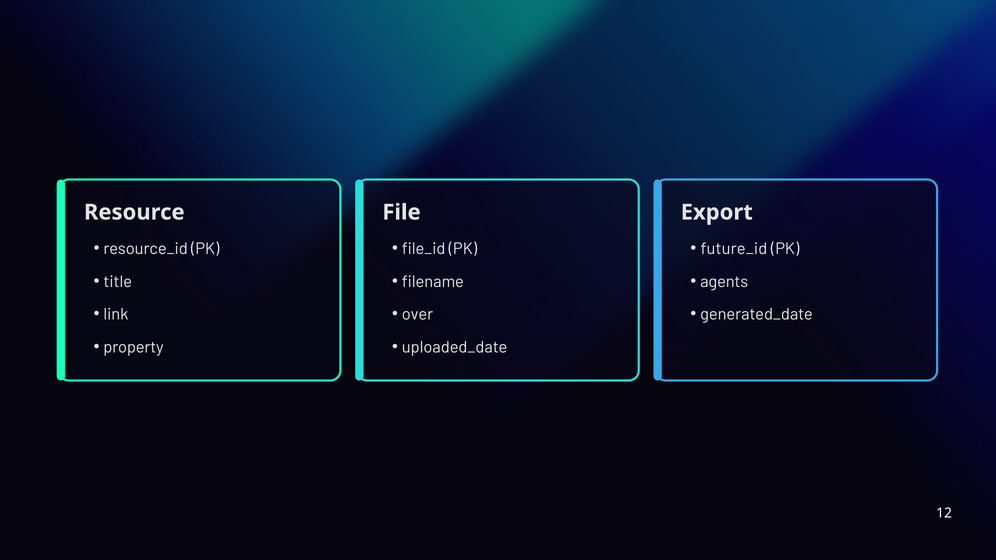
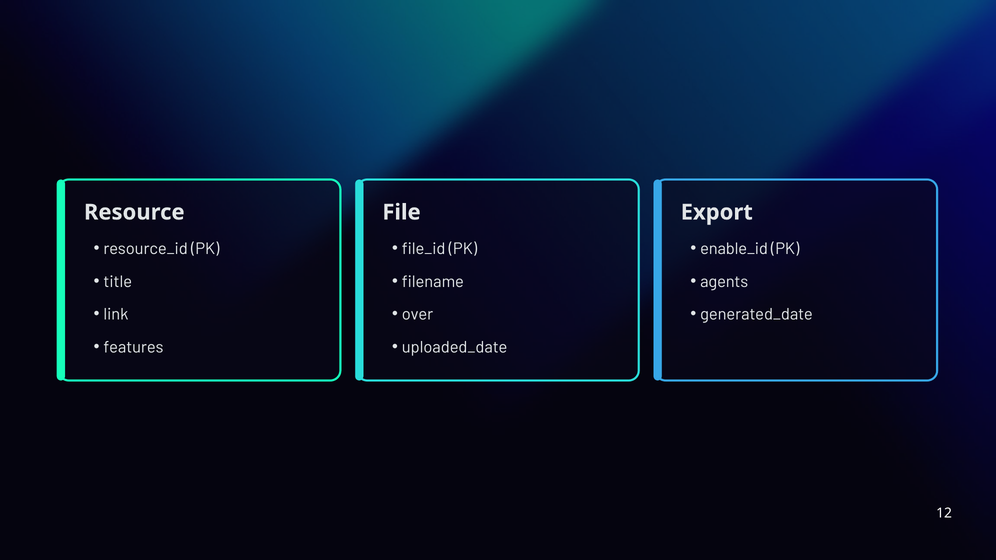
future_id: future_id -> enable_id (734, 249)
property: property -> features (133, 347)
